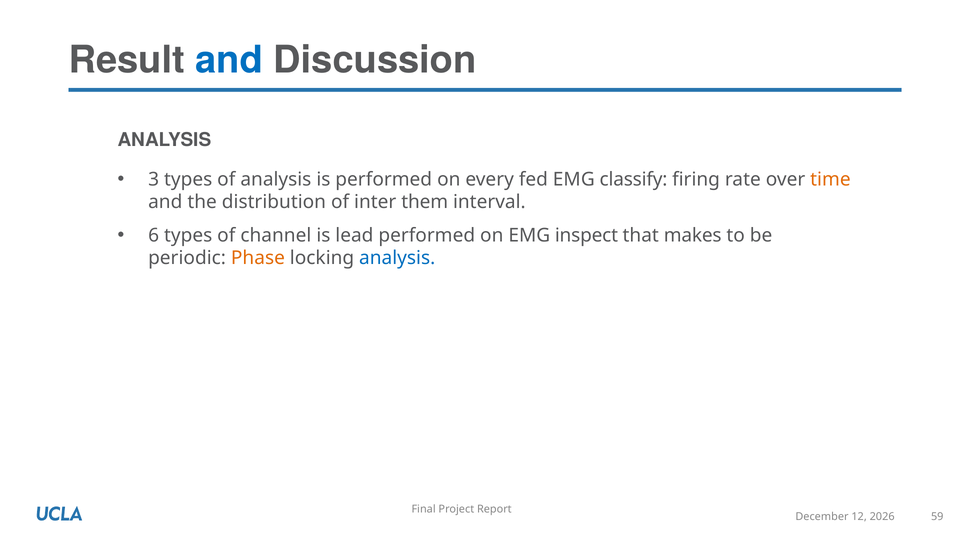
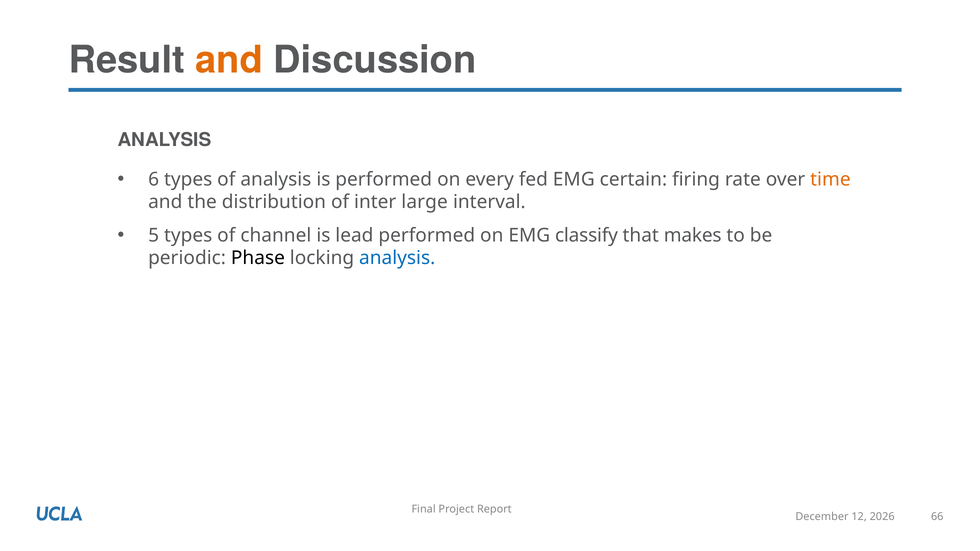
and colour: blue -> orange (229, 60)
3: 3 -> 6 (154, 179)
classify: classify -> certain (633, 179)
them: them -> large (425, 202)
6: 6 -> 5 (154, 235)
inspect: inspect -> classify (586, 235)
Phase colour: orange -> black (258, 258)
59: 59 -> 66 (937, 517)
